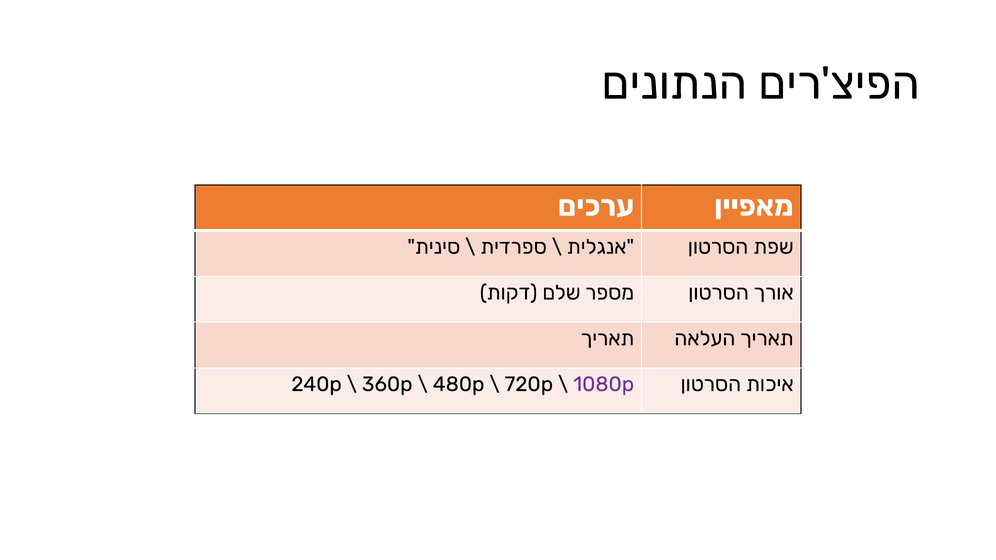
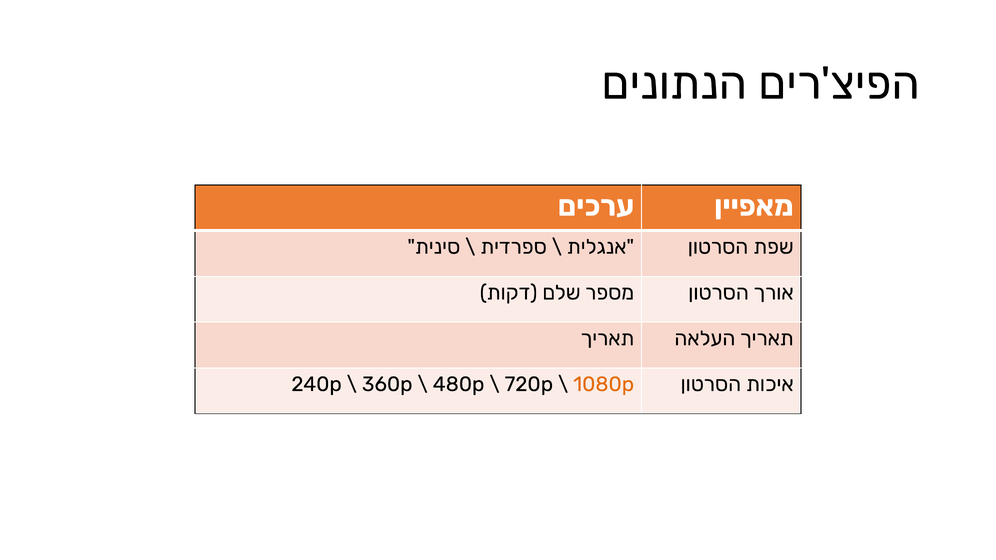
1080p colour: purple -> orange (604, 384)
